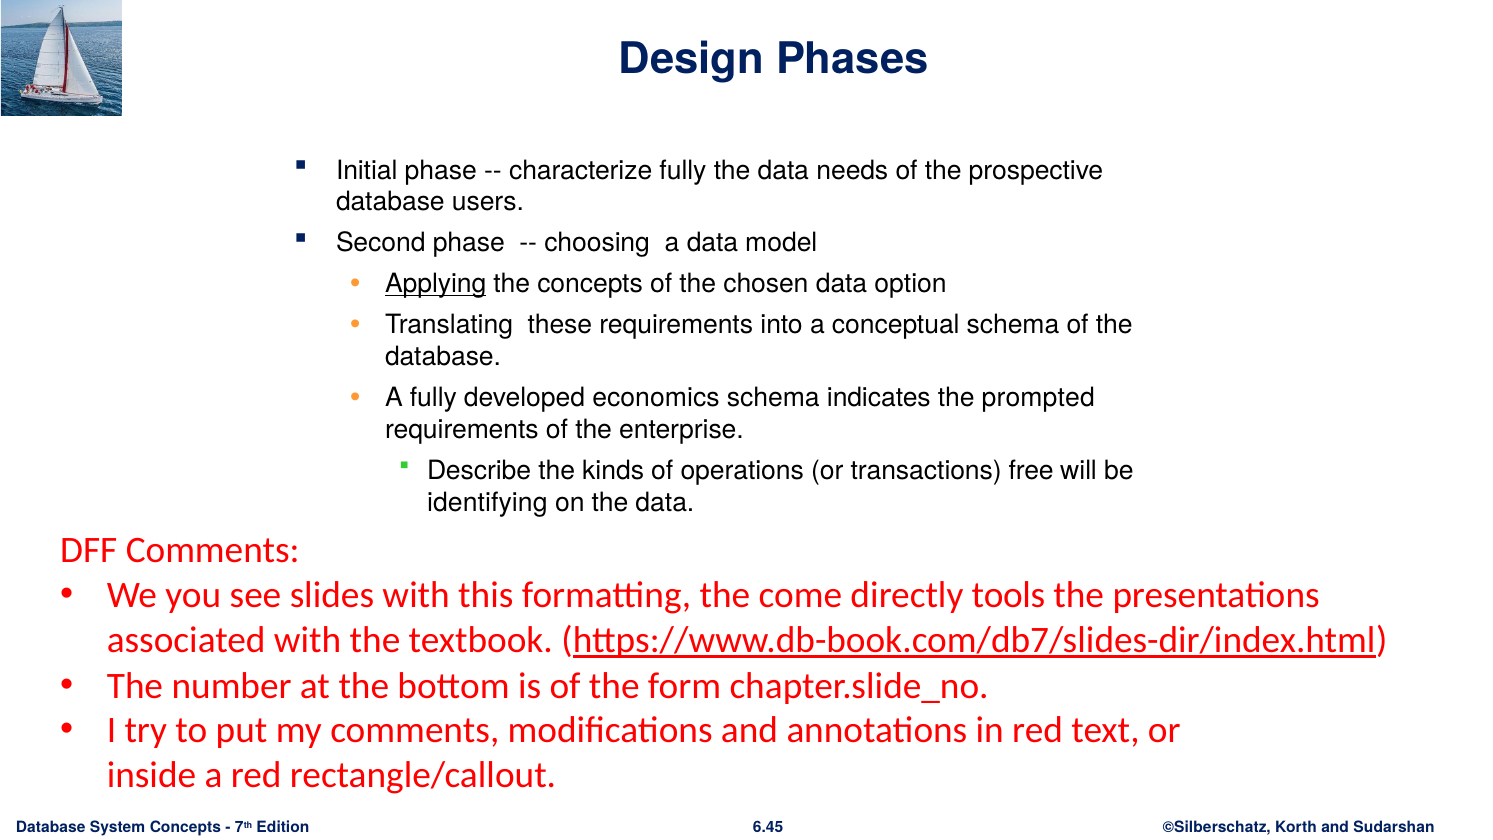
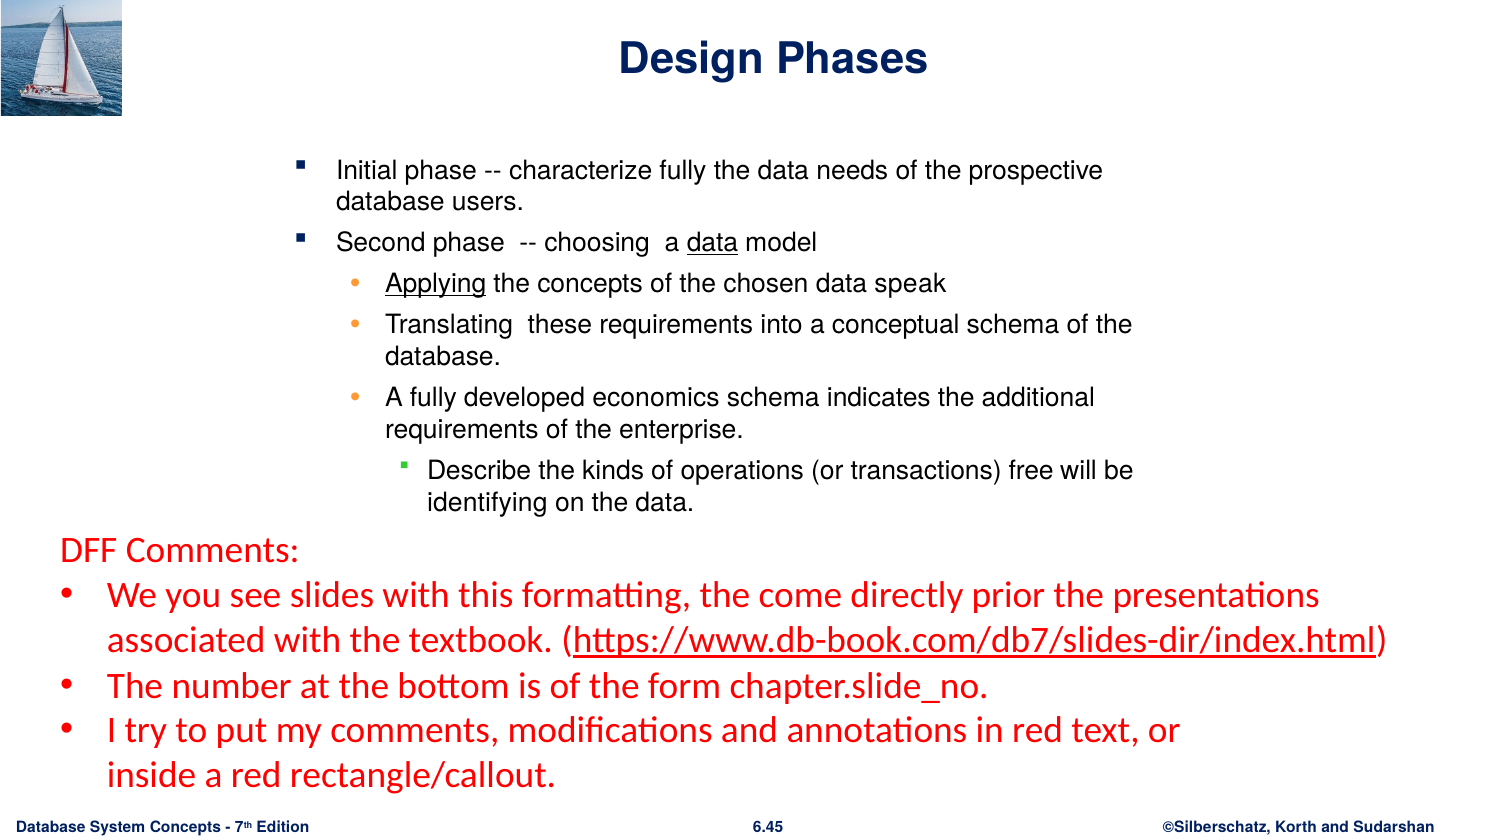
data underline: none -> present (712, 243)
option: option -> speak (910, 284)
prompted: prompted -> additional (1038, 398)
tools: tools -> prior (1008, 595)
